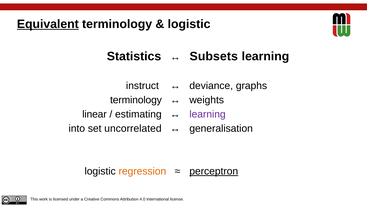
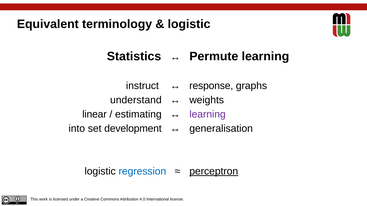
Equivalent underline: present -> none (48, 24)
Subsets: Subsets -> Permute (214, 56)
deviance: deviance -> response (211, 86)
terminology: terminology -> understand (136, 100)
uncorrelated: uncorrelated -> development (133, 129)
regression colour: orange -> blue (142, 172)
